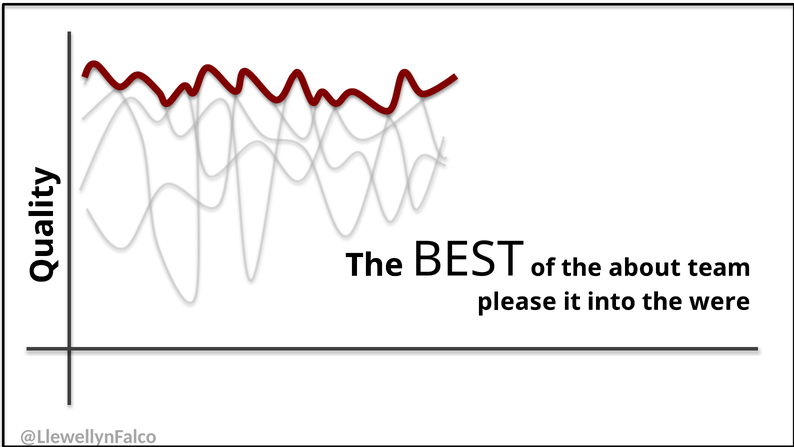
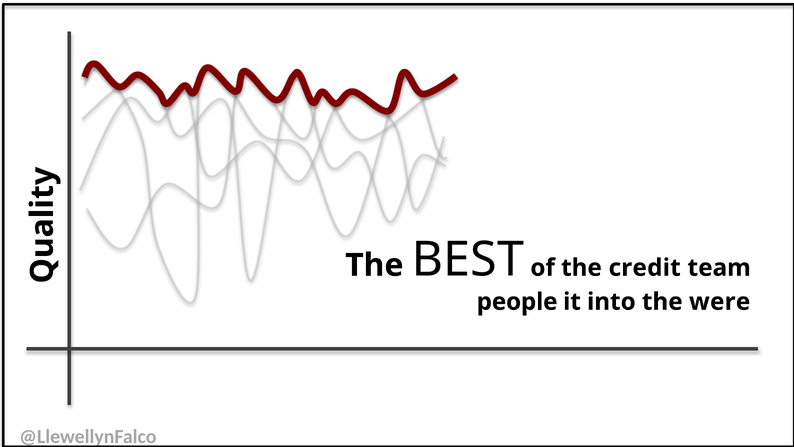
about: about -> credit (645, 268)
please: please -> people (517, 302)
